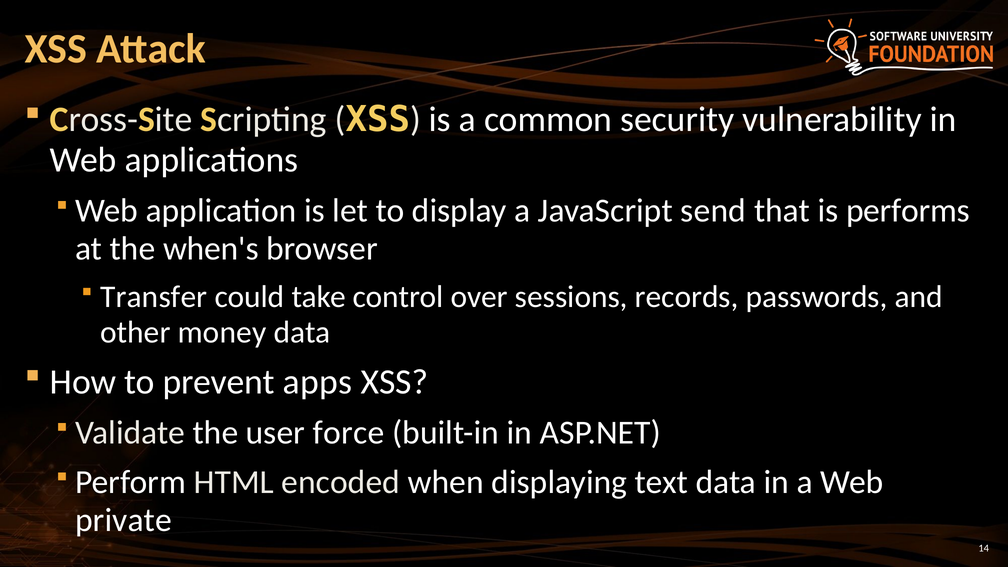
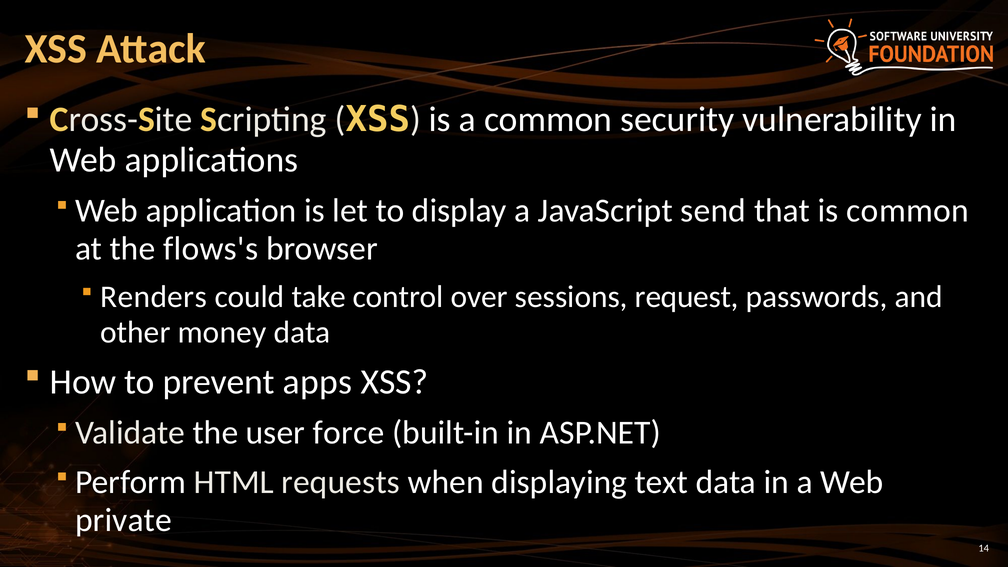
is performs: performs -> common (908, 211)
when's: when's -> flows's (211, 249)
Transfer: Transfer -> Renders (154, 297)
records: records -> request (687, 297)
encoded: encoded -> requests (341, 482)
